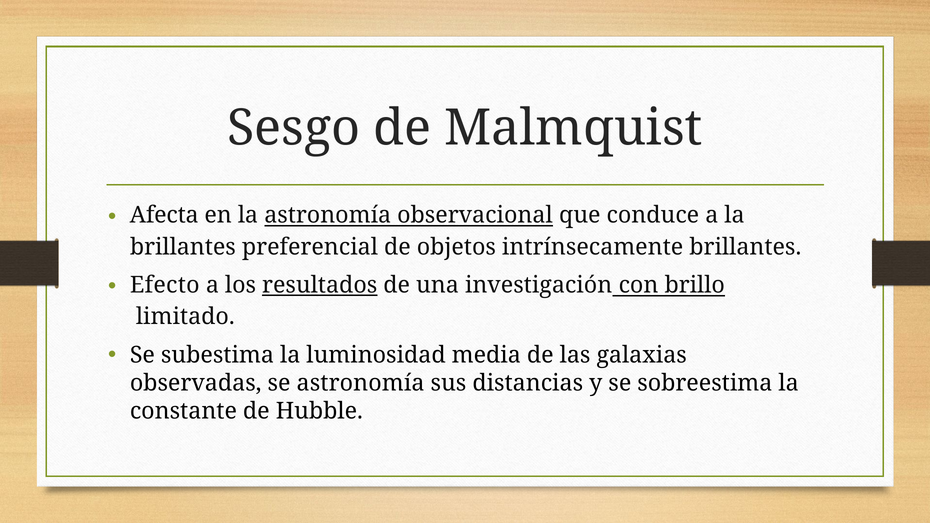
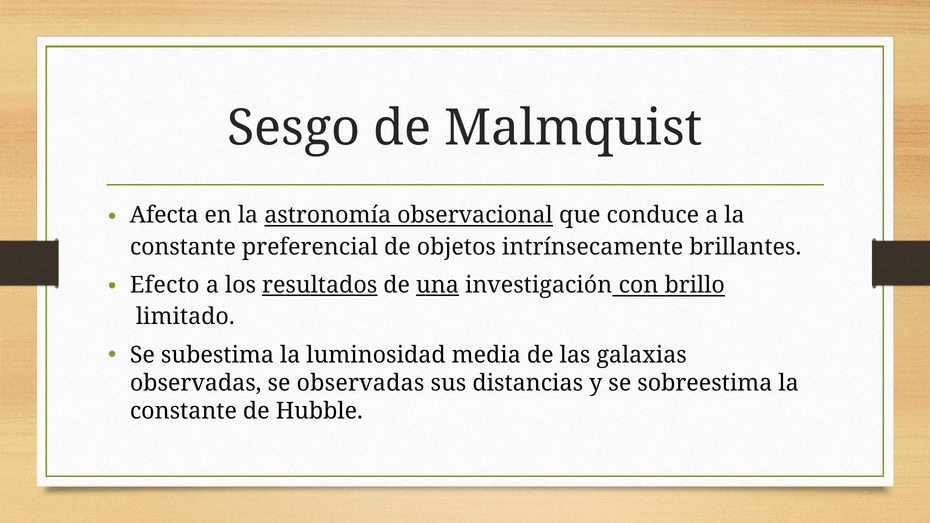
brillantes: brillantes -> constante (183, 247)
una underline: none -> present (437, 285)
se astronomía: astronomía -> observadas (360, 383)
